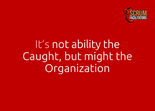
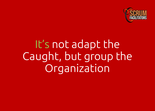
It’s colour: pink -> light green (42, 44)
ability: ability -> adapt (86, 44)
might: might -> group (99, 56)
